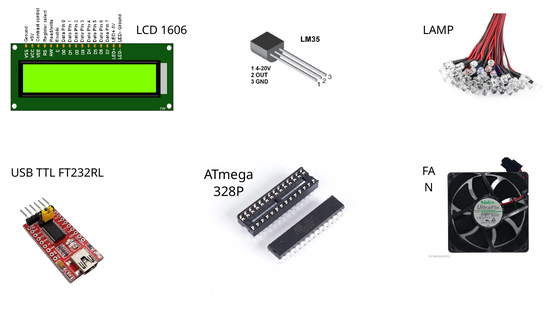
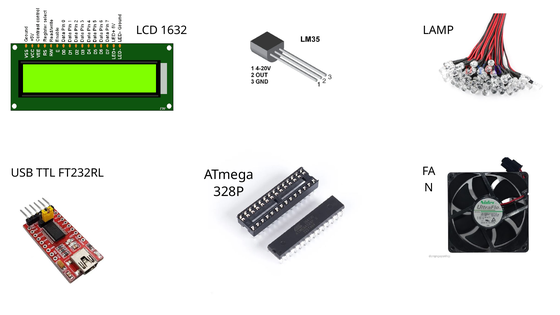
1606: 1606 -> 1632 (174, 30)
